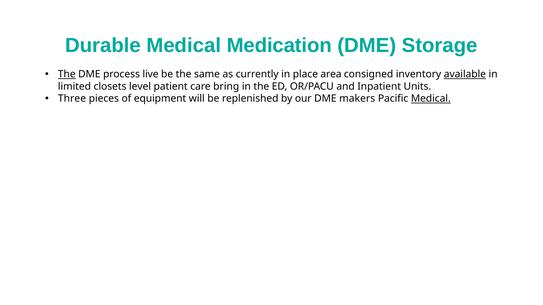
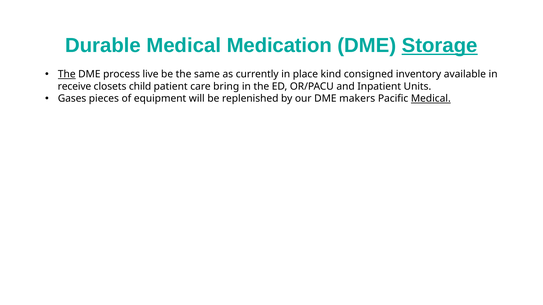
Storage underline: none -> present (440, 46)
area: area -> kind (331, 74)
available underline: present -> none (465, 74)
limited: limited -> receive (74, 87)
level: level -> child (140, 87)
Three: Three -> Gases (72, 99)
